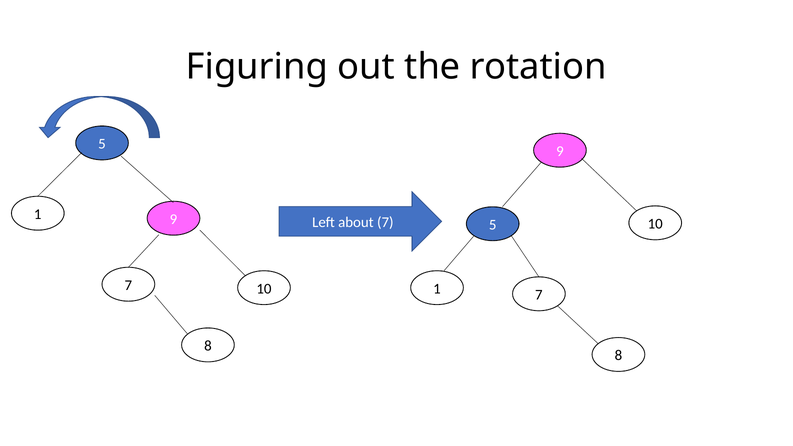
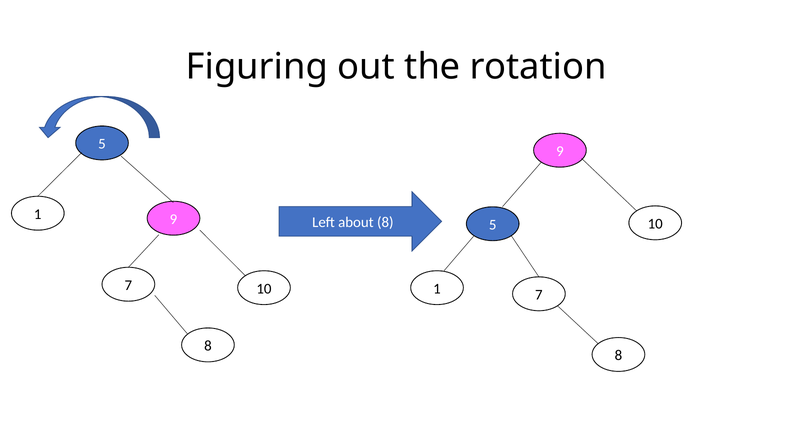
about 7: 7 -> 8 (385, 222)
